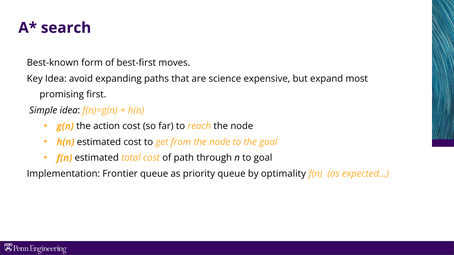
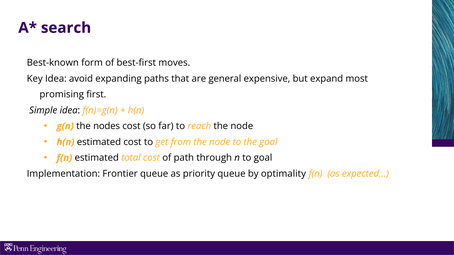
science: science -> general (225, 79)
action: action -> nodes (107, 126)
